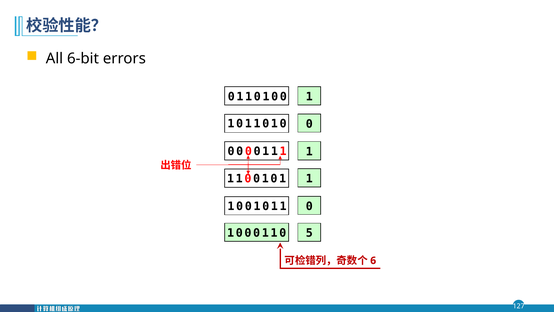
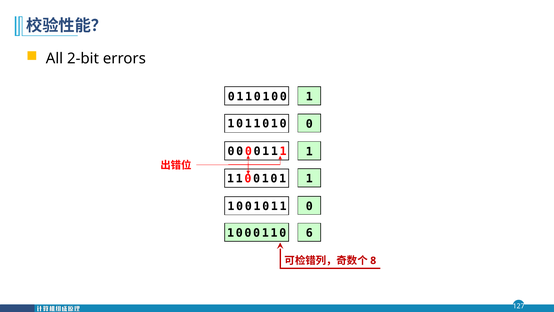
6-bit: 6-bit -> 2-bit (83, 59)
5: 5 -> 6 (309, 233)
6: 6 -> 8 (373, 260)
